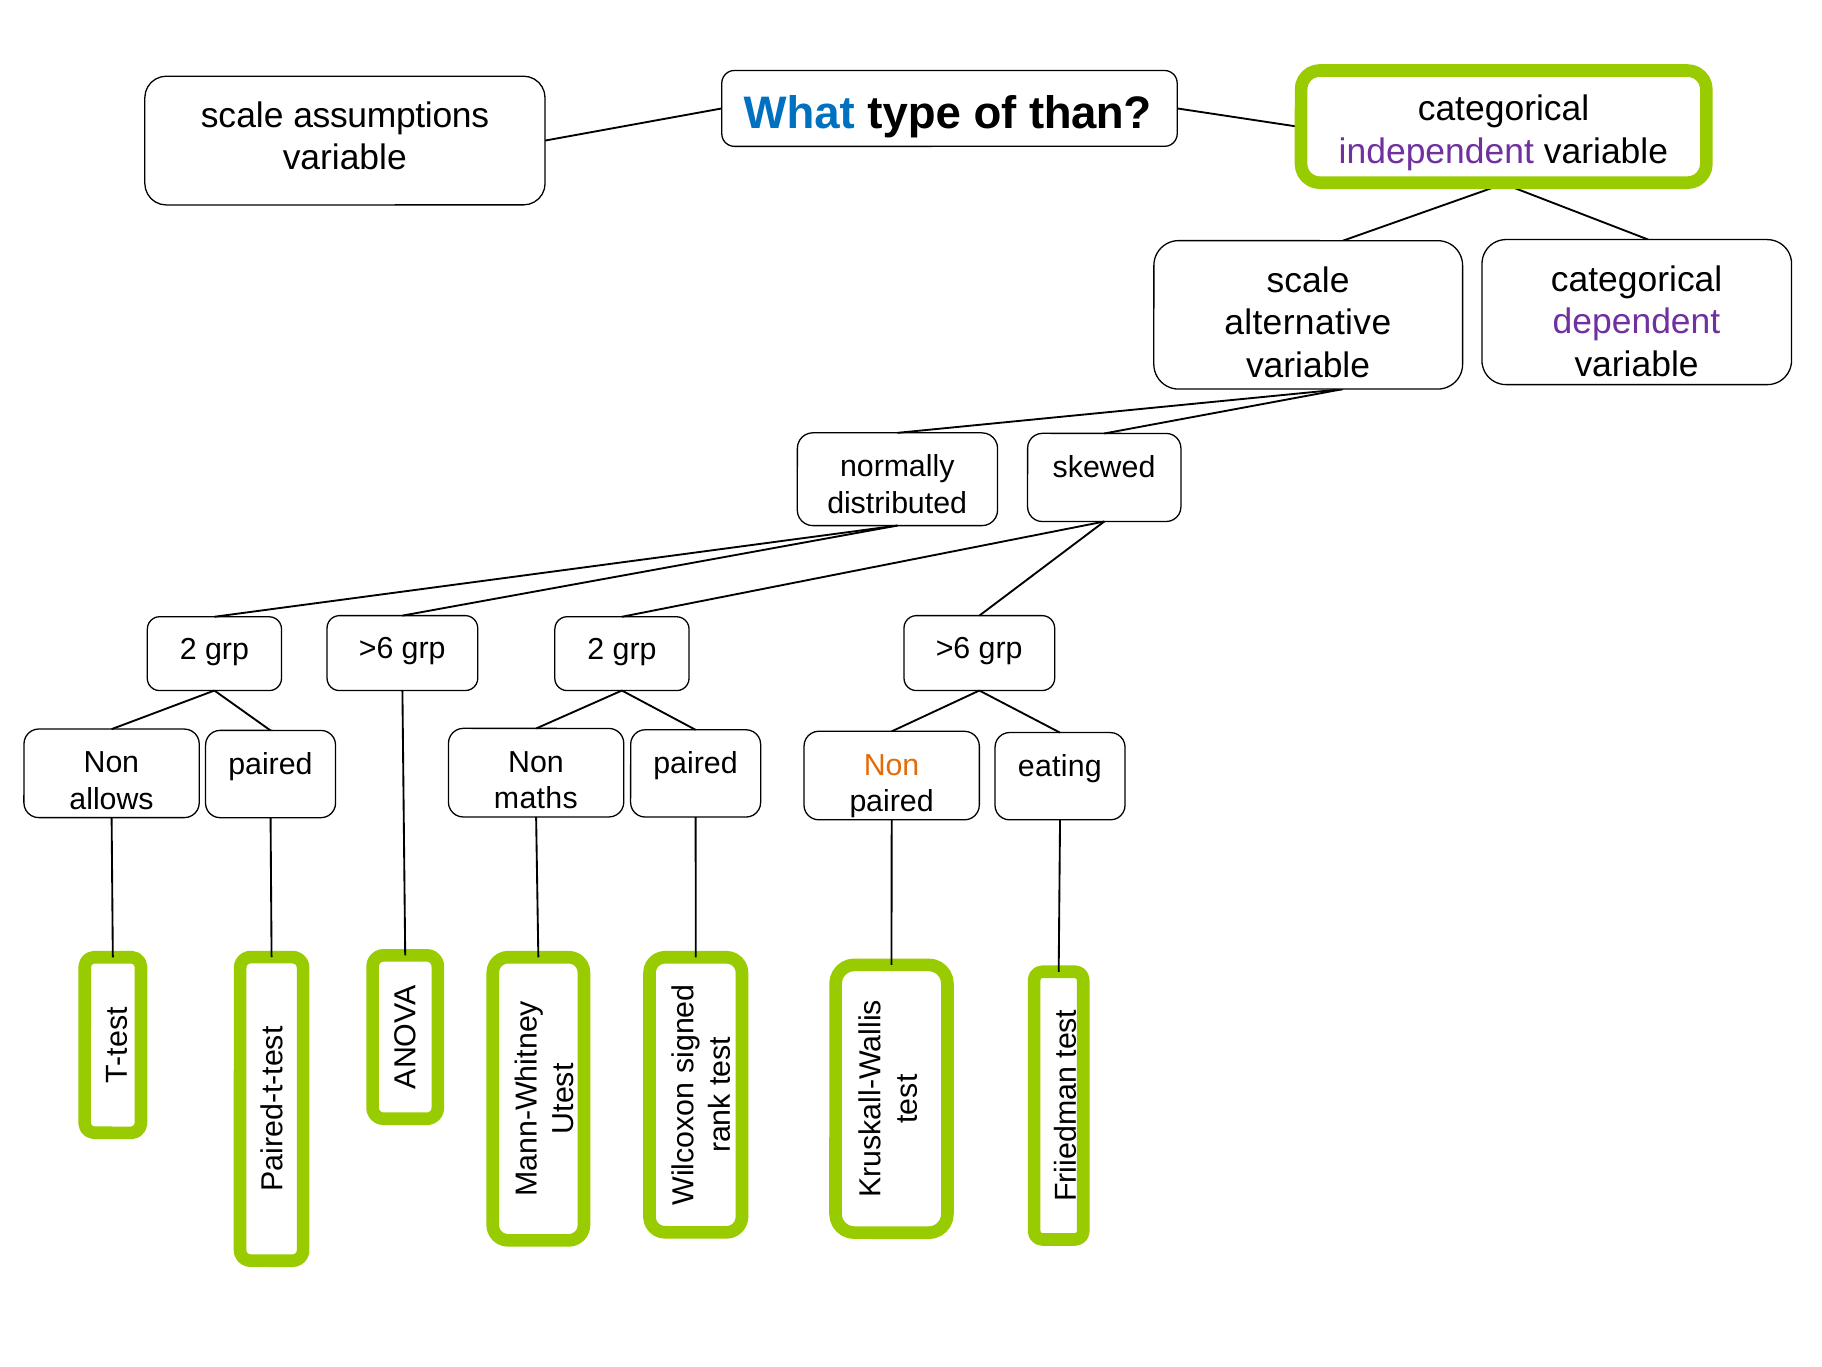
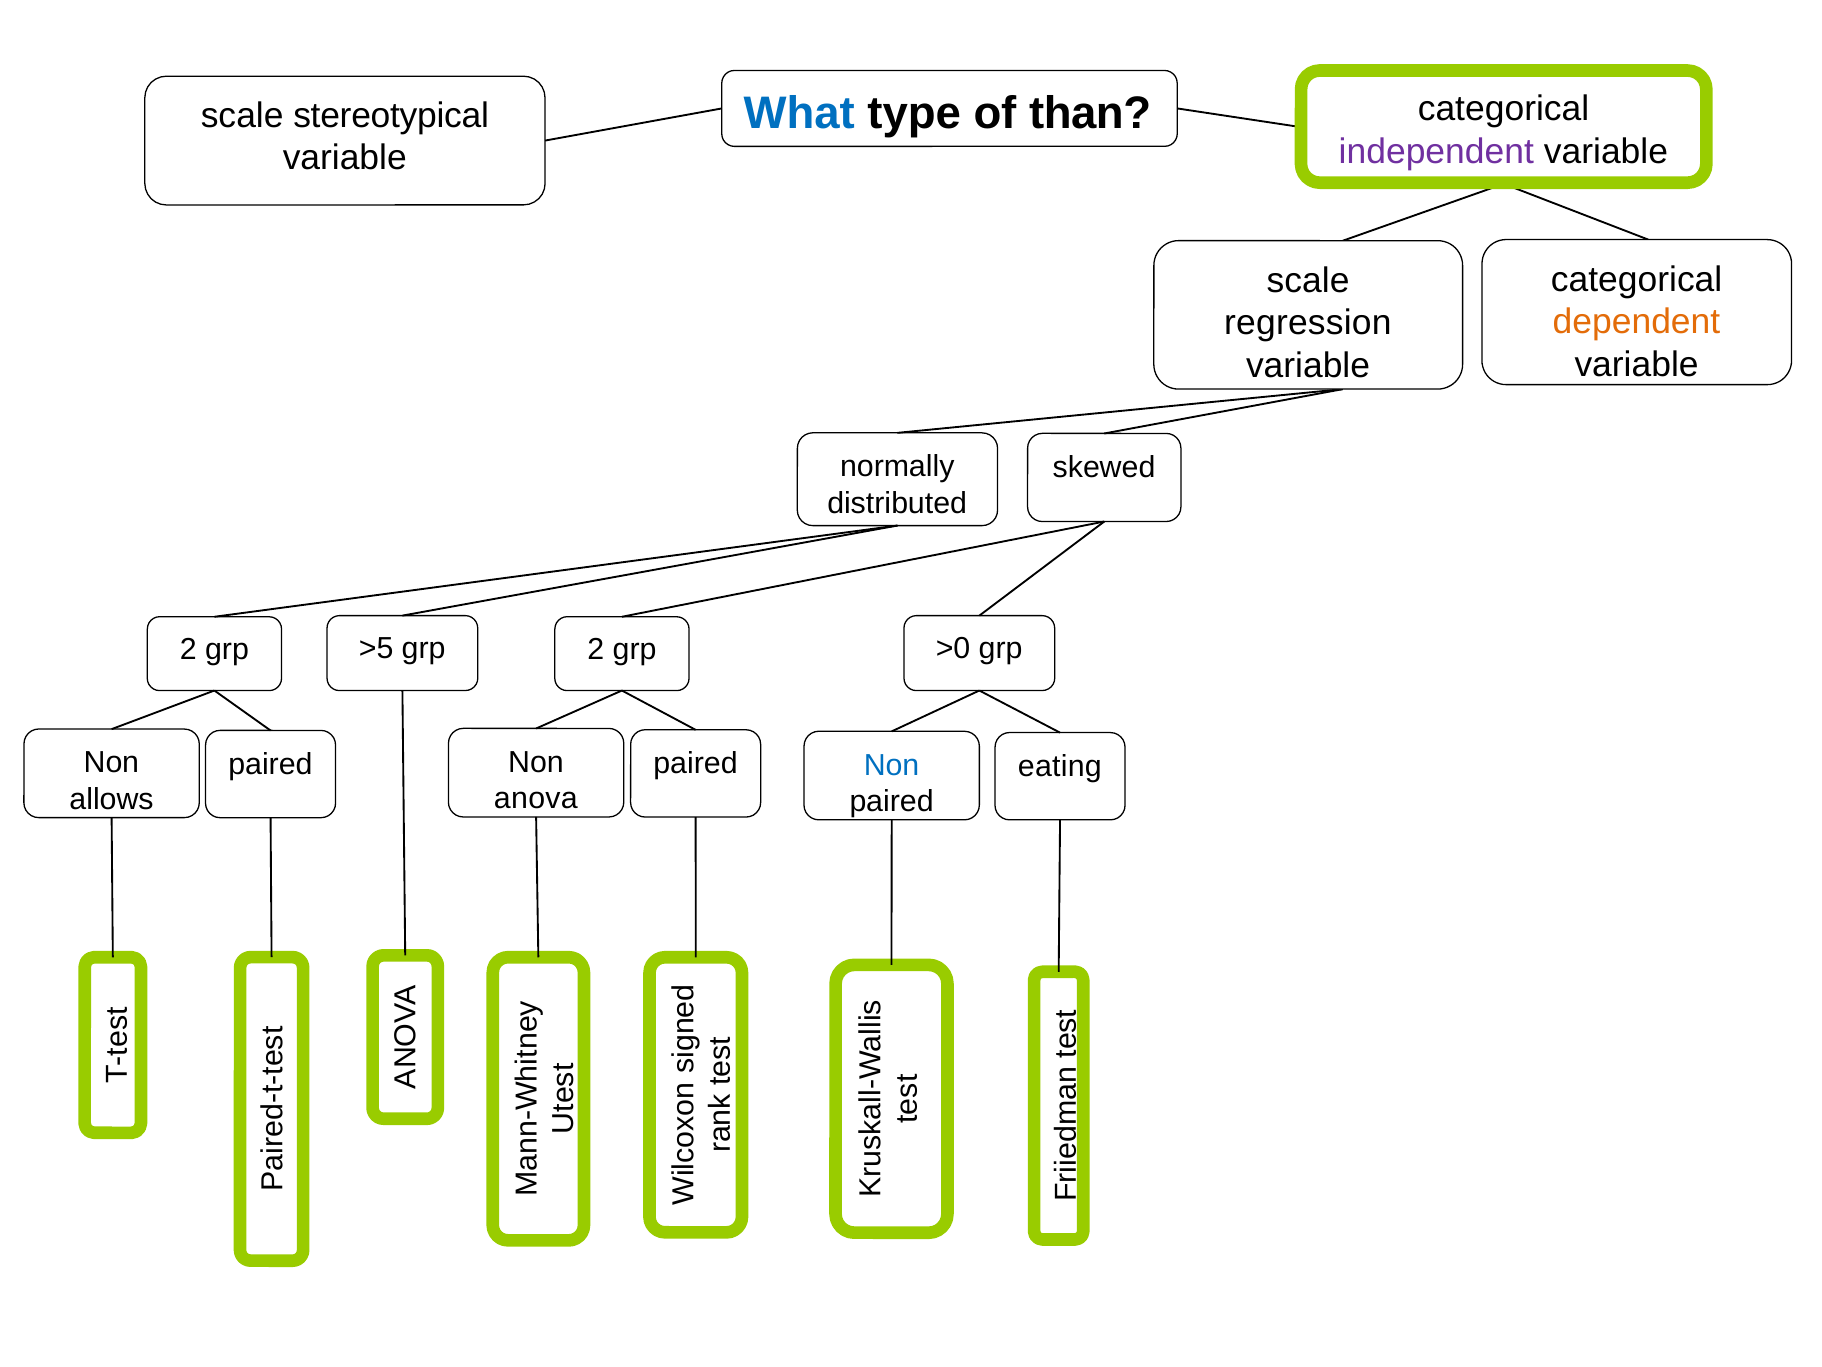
assumptions: assumptions -> stereotypical (391, 115)
dependent colour: purple -> orange (1636, 322)
alternative: alternative -> regression (1308, 323)
>6: >6 -> >5 (376, 648)
>6: >6 -> >0 (953, 648)
Non colour: orange -> blue (892, 765)
maths: maths -> anova (536, 798)
